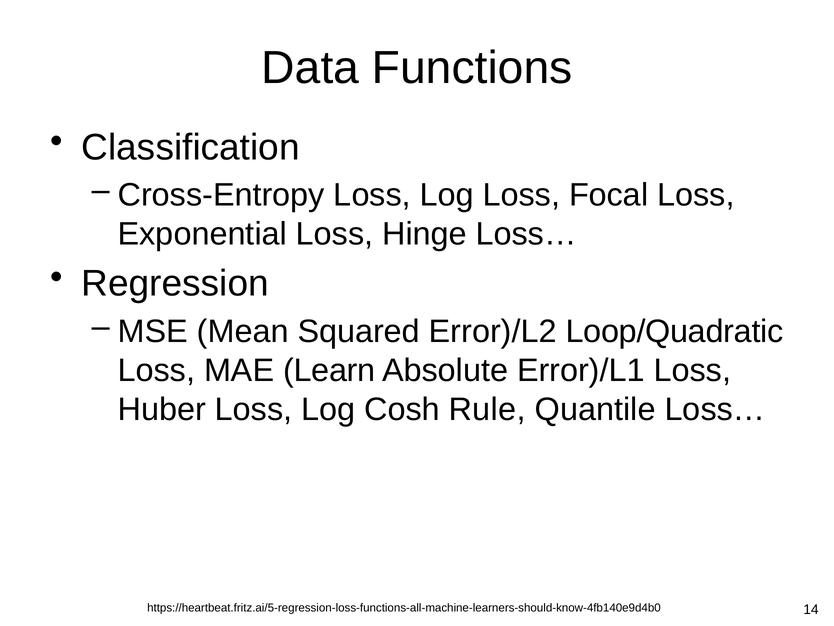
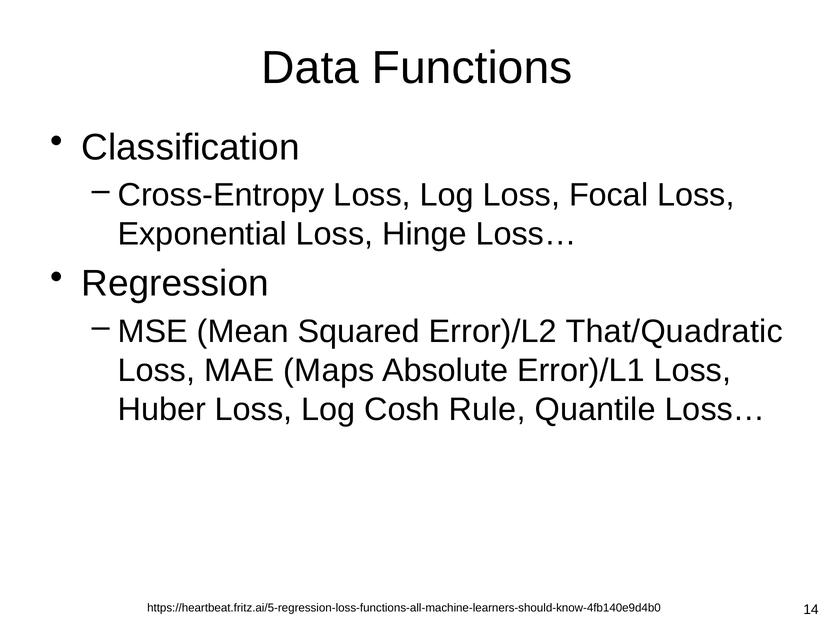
Loop/Quadratic: Loop/Quadratic -> That/Quadratic (674, 331)
Learn: Learn -> Maps (329, 370)
